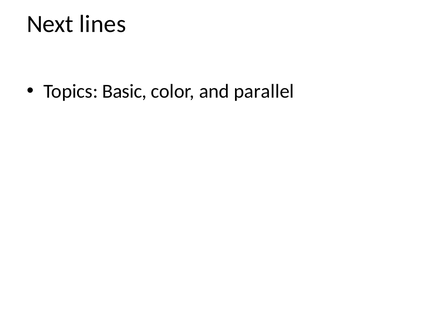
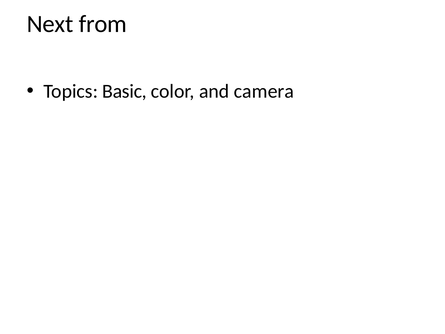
lines: lines -> from (103, 24)
parallel: parallel -> camera (264, 91)
